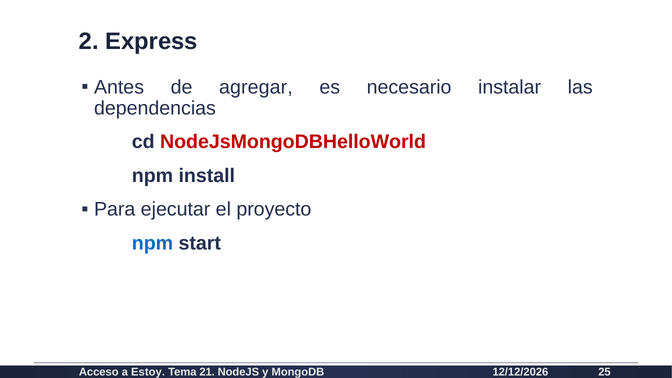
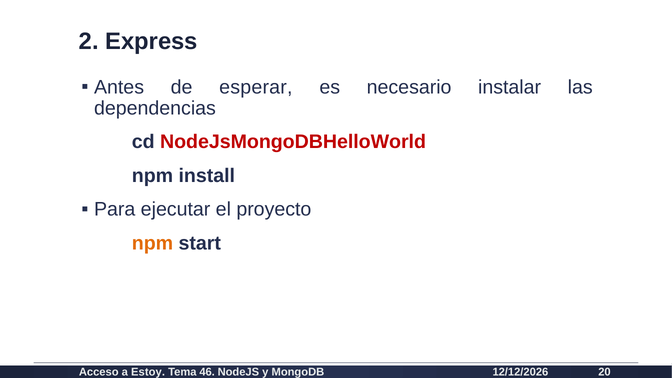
agregar: agregar -> esperar (256, 87)
npm colour: blue -> orange (153, 243)
21: 21 -> 46 (207, 372)
25: 25 -> 20 (605, 372)
